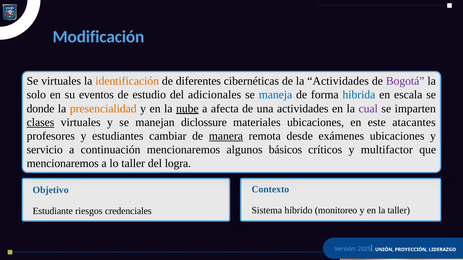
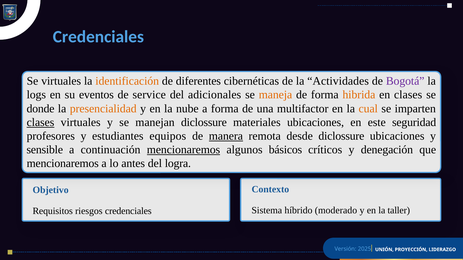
Modificación: Modificación -> Credenciales (98, 37)
solo: solo -> logs (36, 95)
estudio: estudio -> service (149, 95)
maneja colour: blue -> orange (275, 95)
hibrida colour: blue -> orange (359, 95)
en escala: escala -> clases (408, 95)
nube underline: present -> none (187, 109)
a afecta: afecta -> forma (225, 109)
una actividades: actividades -> multifactor (303, 109)
cual colour: purple -> orange (368, 109)
atacantes: atacantes -> seguridad (414, 122)
cambiar: cambiar -> equipos (168, 136)
desde exámenes: exámenes -> diclossure (341, 136)
servicio: servicio -> sensible (45, 150)
mencionaremos underline: none -> present (183, 150)
multifactor: multifactor -> denegación (387, 150)
lo taller: taller -> antes (133, 164)
monitoreo: monitoreo -> moderado (336, 211)
Estudiante: Estudiante -> Requisitos (53, 211)
